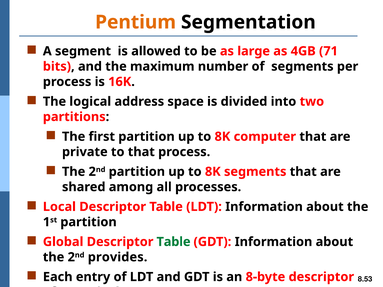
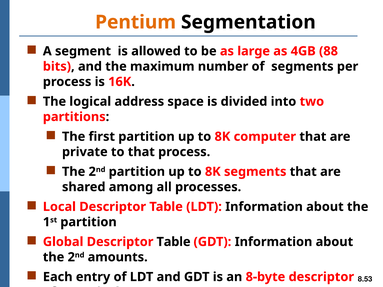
71: 71 -> 88 (328, 51)
Table colour: green -> black (174, 242)
provides: provides -> amounts (118, 257)
